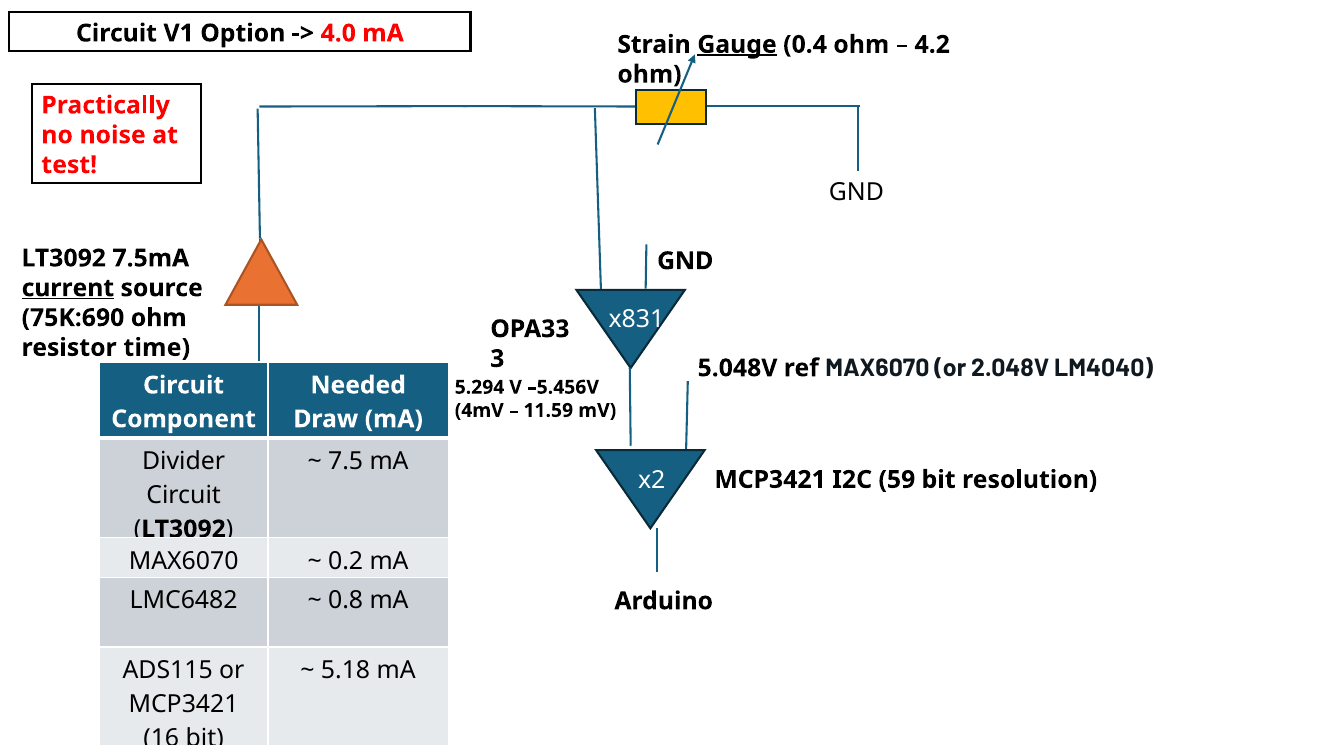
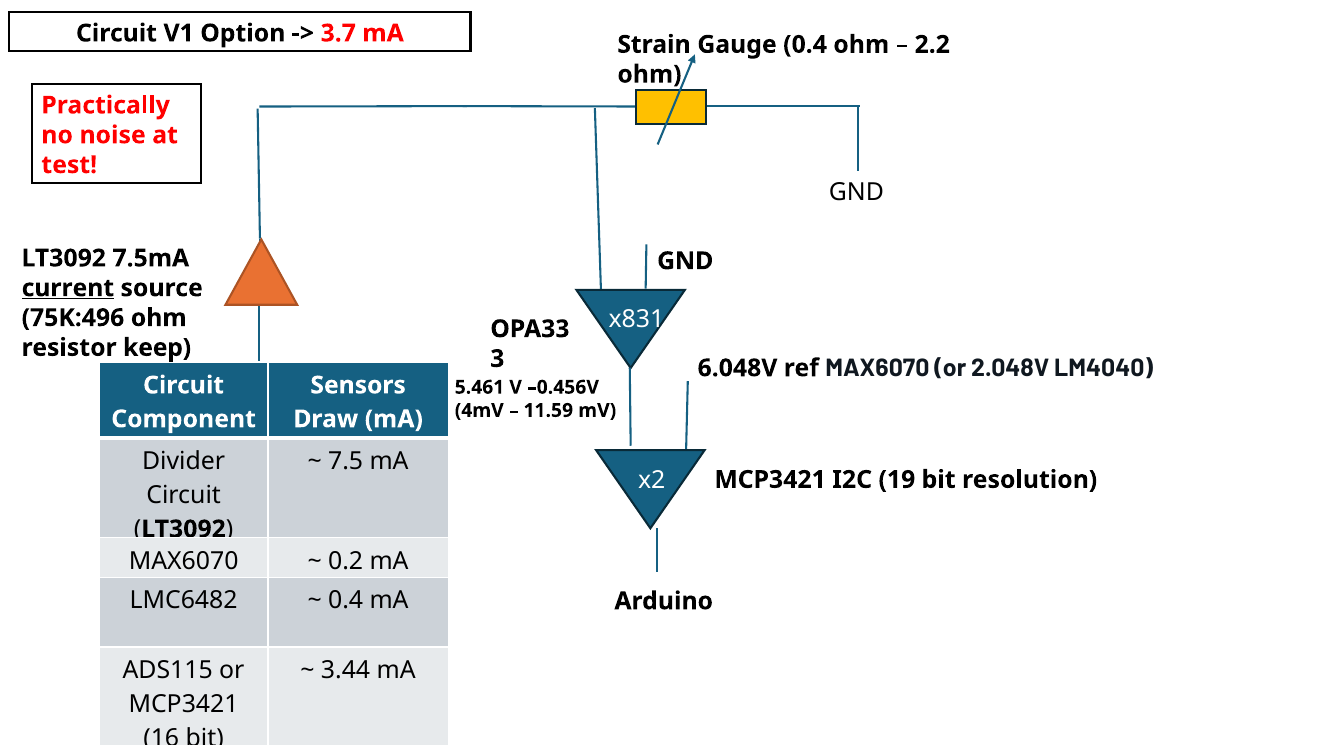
4.0: 4.0 -> 3.7 (338, 33)
Gauge underline: present -> none (737, 45)
4.2: 4.2 -> 2.2 (932, 45)
75K:690: 75K:690 -> 75K:496 (73, 318)
time: time -> keep (157, 348)
5.048V: 5.048V -> 6.048V (737, 368)
Needed: Needed -> Sensors (358, 385)
5.294: 5.294 -> 5.461 (480, 387)
–5.456V: –5.456V -> –0.456V (563, 387)
59: 59 -> 19 (897, 480)
0.8: 0.8 -> 0.4 (346, 601)
5.18: 5.18 -> 3.44 (346, 671)
